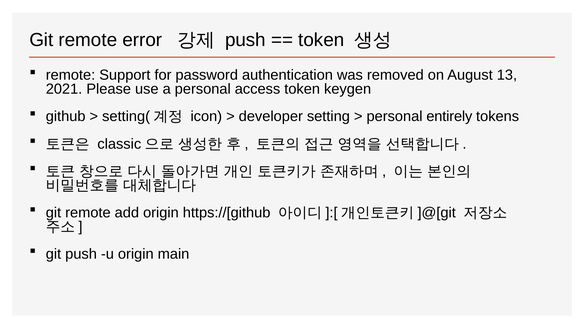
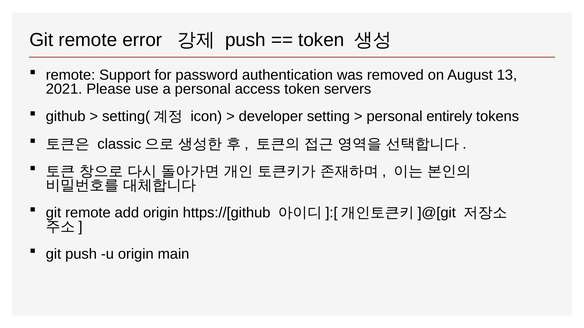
keygen: keygen -> servers (348, 89)
